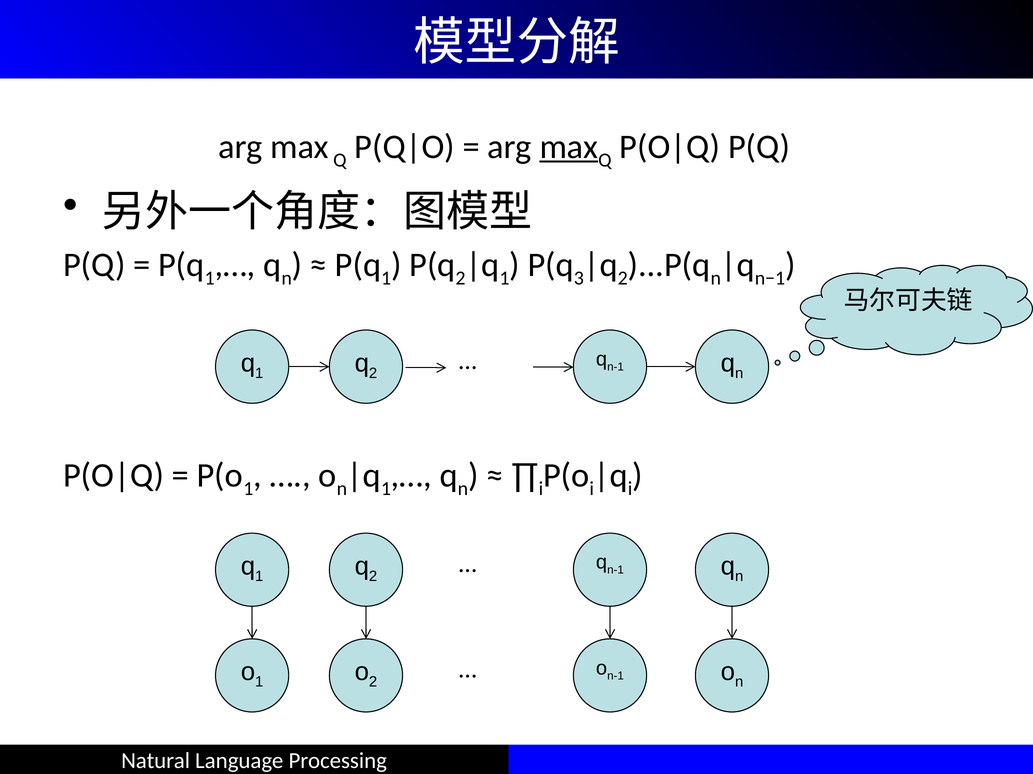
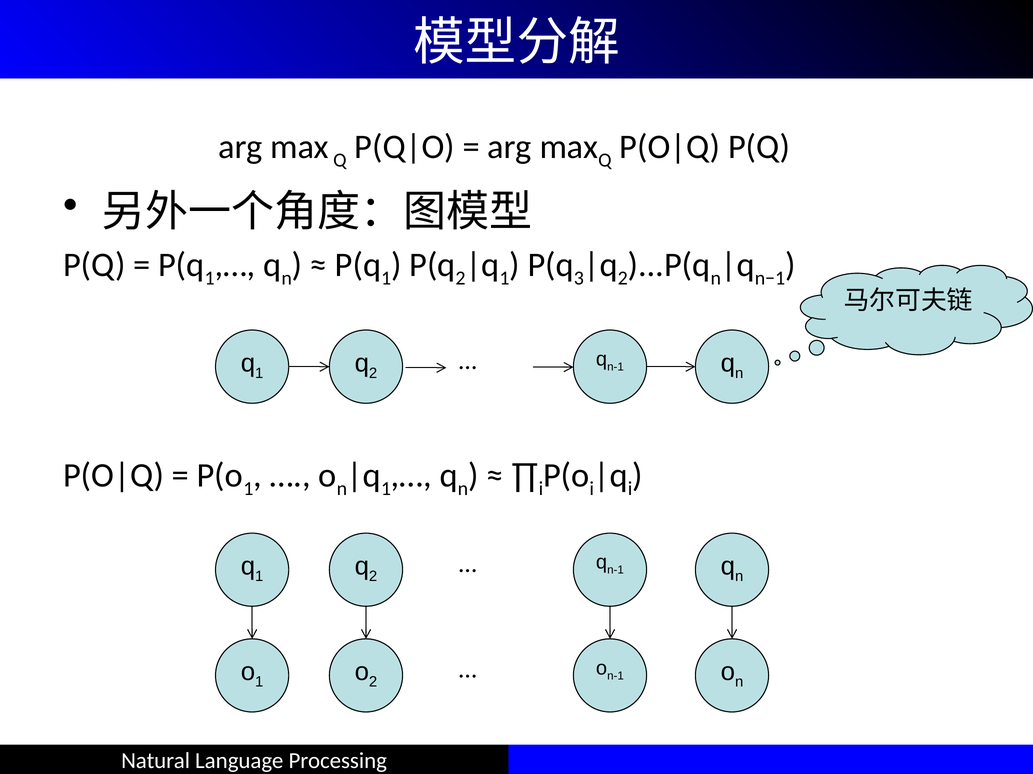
max underline: present -> none (569, 147)
